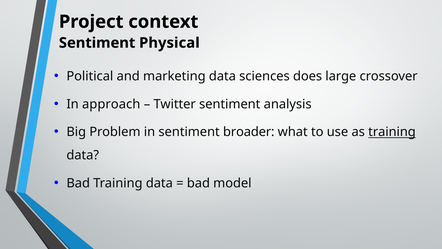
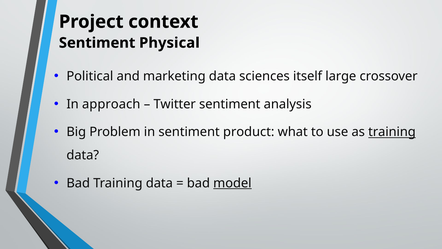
does: does -> itself (308, 76)
broader: broader -> product (249, 132)
model underline: none -> present (232, 183)
